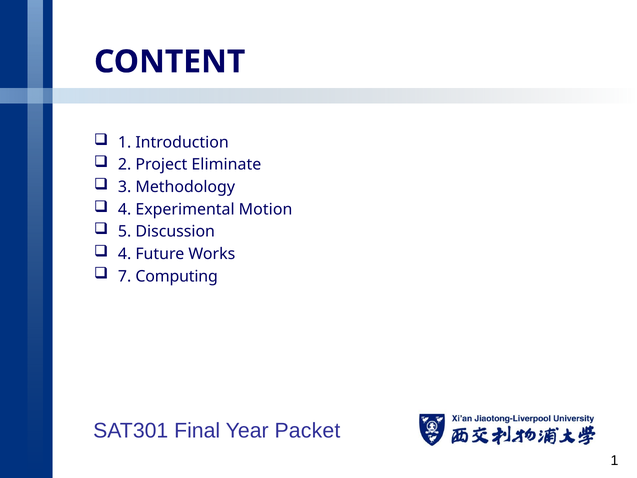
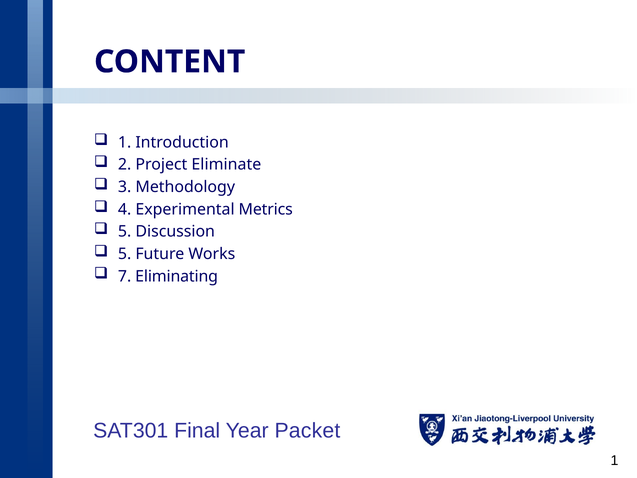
Motion: Motion -> Metrics (266, 209)
4: 4 -> 5 (125, 254)
Computing: Computing -> Eliminating (177, 276)
